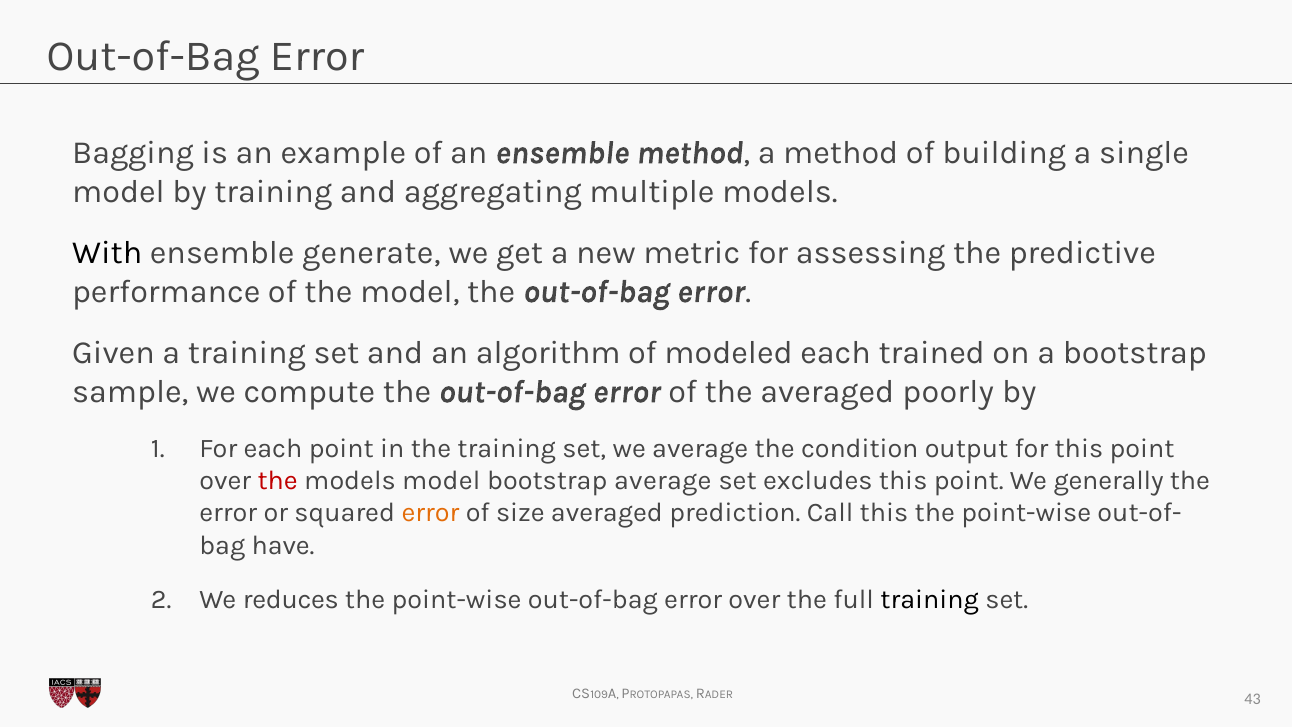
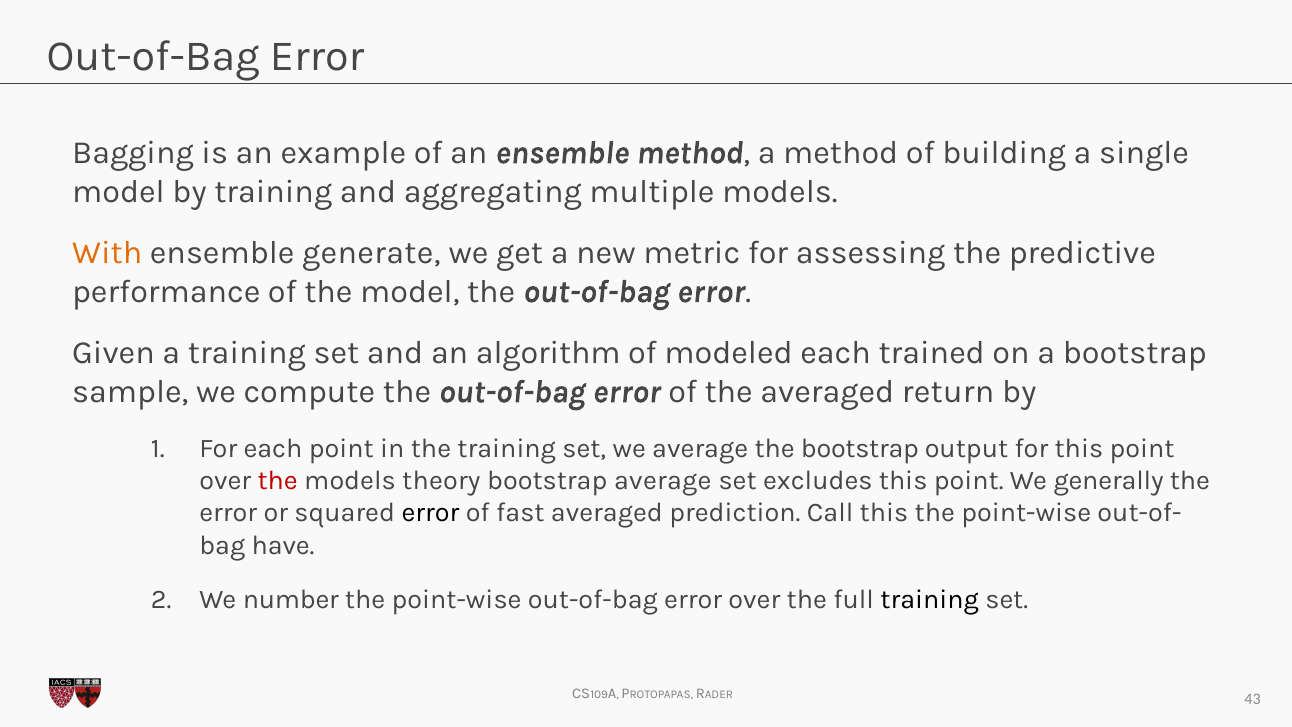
With colour: black -> orange (107, 253)
poorly: poorly -> return (948, 392)
the condition: condition -> bootstrap (860, 448)
models model: model -> theory (441, 480)
error colour: orange -> black (430, 513)
size: size -> fast (520, 513)
reduces: reduces -> number (291, 599)
